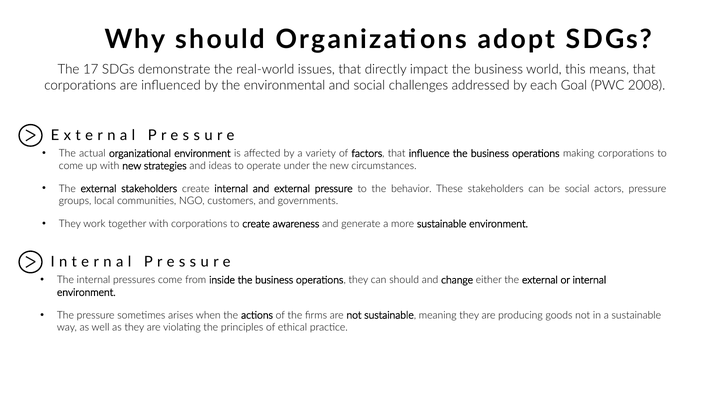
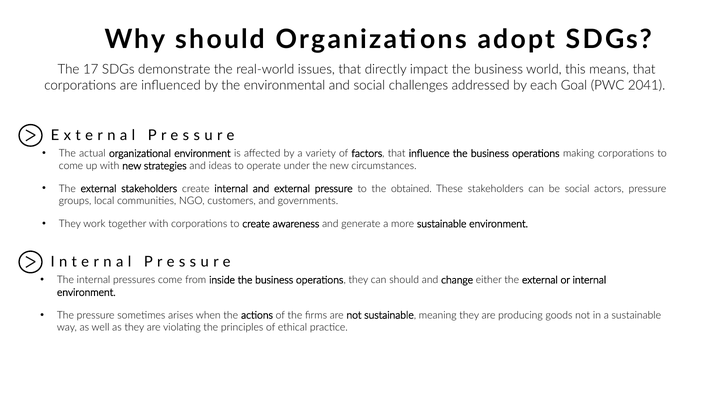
2008: 2008 -> 2041 (647, 86)
behavior: behavior -> obtained (411, 189)
